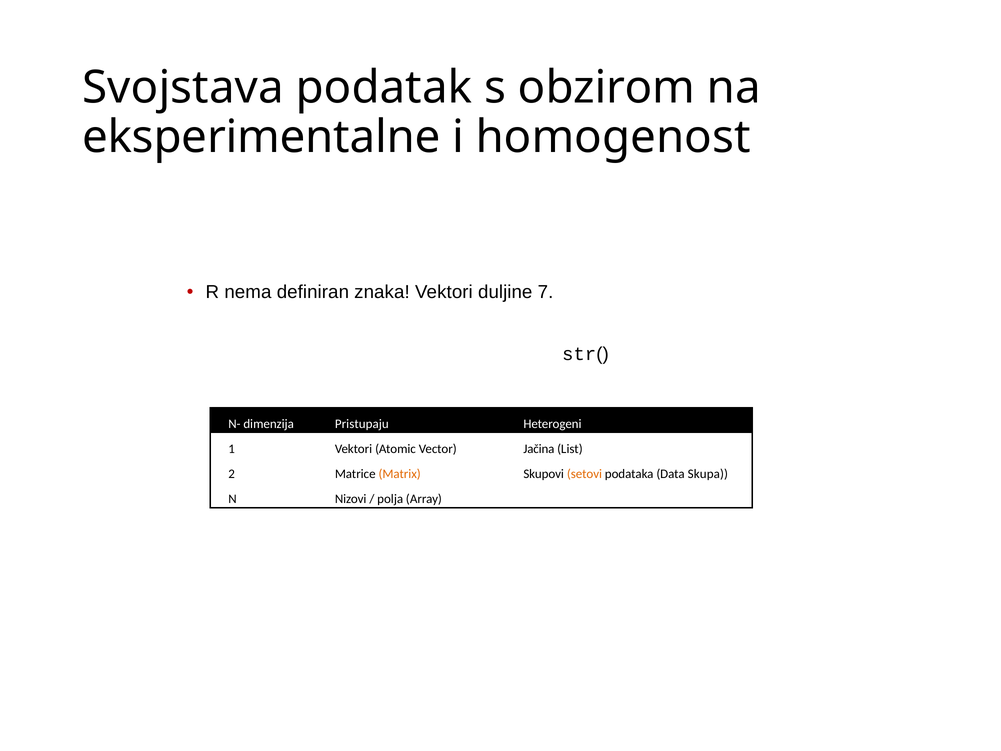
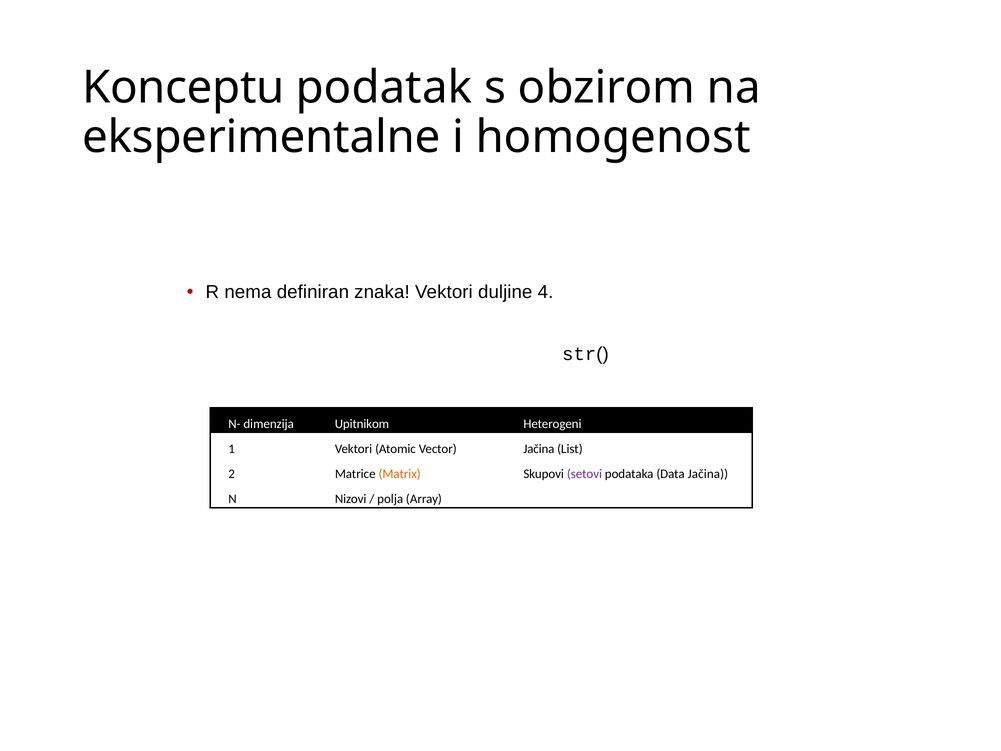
Svojstava: Svojstava -> Konceptu (183, 88)
7: 7 -> 4 (546, 292)
Pristupaju: Pristupaju -> Upitnikom (362, 424)
setovi colour: orange -> purple (584, 474)
Data Skupa: Skupa -> Jačina (708, 474)
